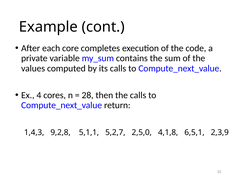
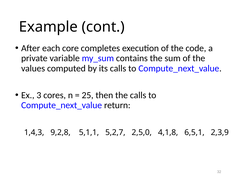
4: 4 -> 3 (39, 95)
28: 28 -> 25 (88, 95)
